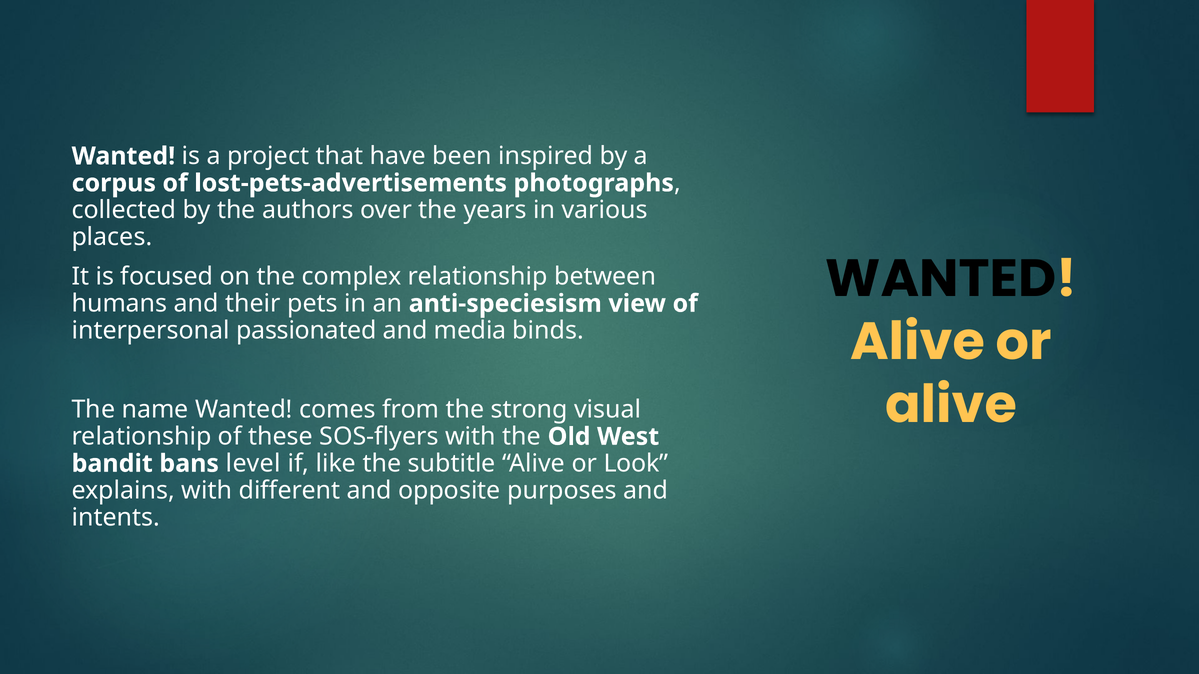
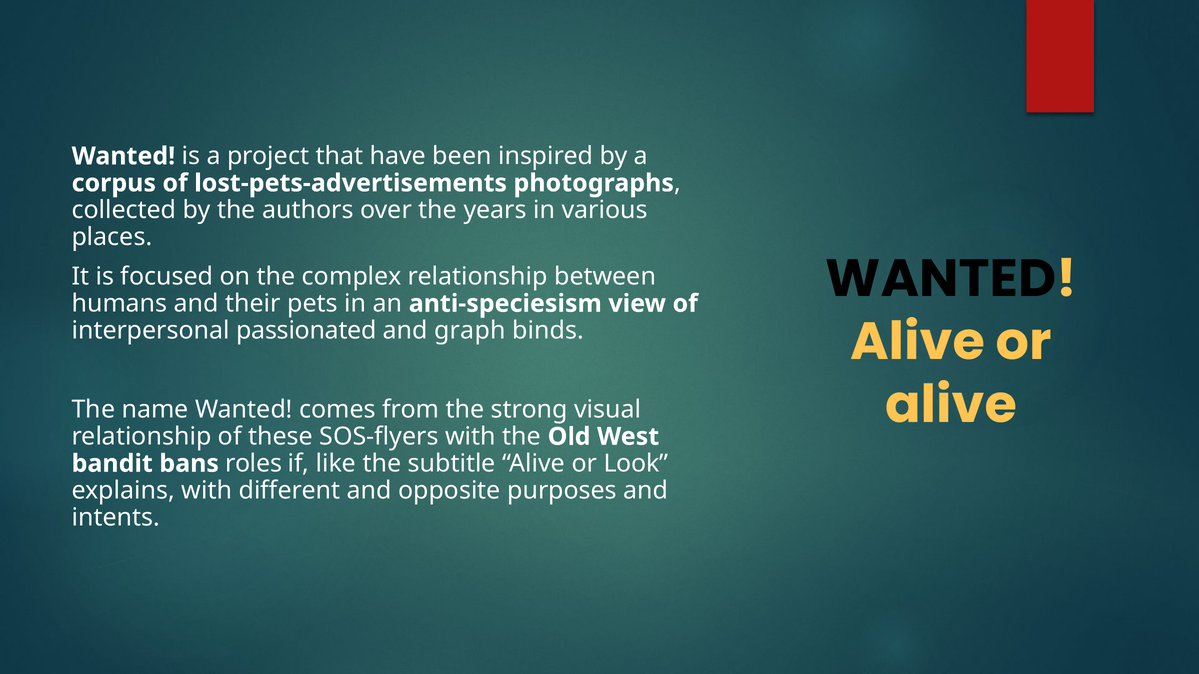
media: media -> graph (470, 331)
level: level -> roles (253, 464)
